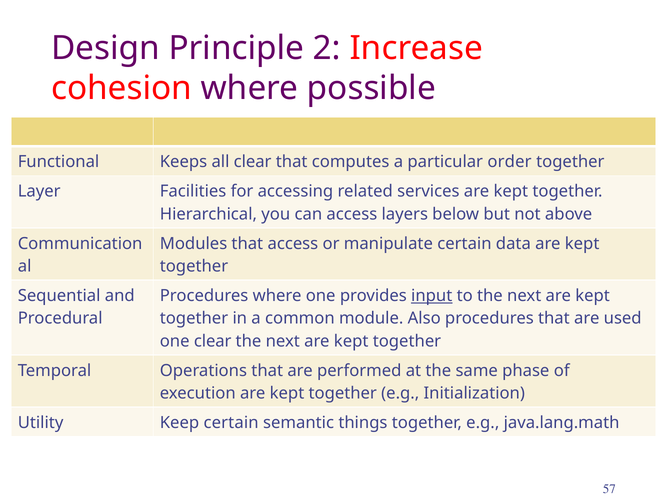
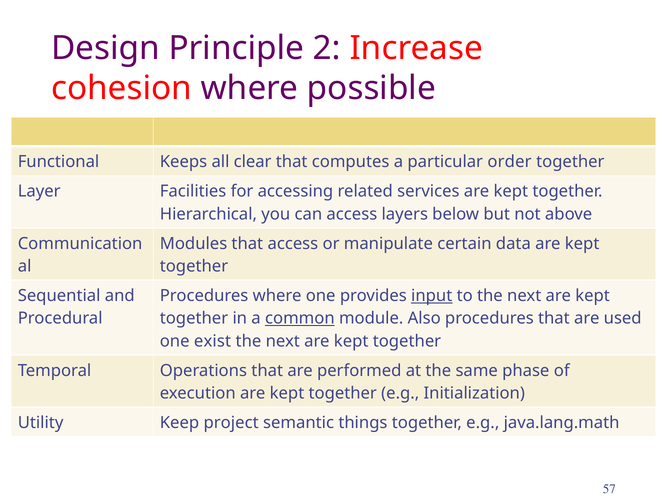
common underline: none -> present (300, 318)
one clear: clear -> exist (213, 341)
Keep certain: certain -> project (231, 422)
